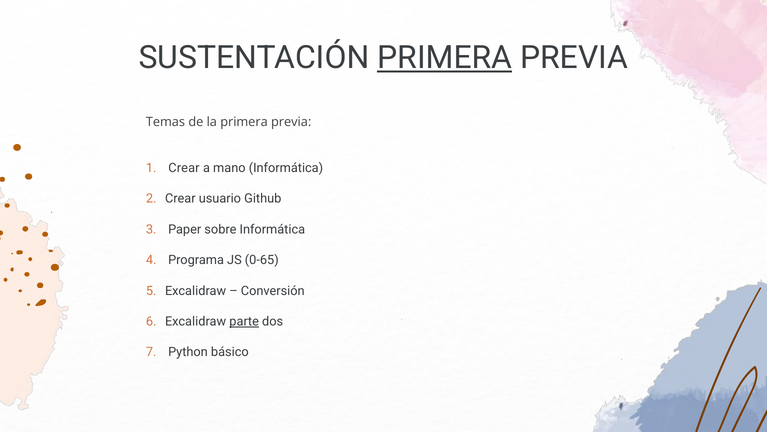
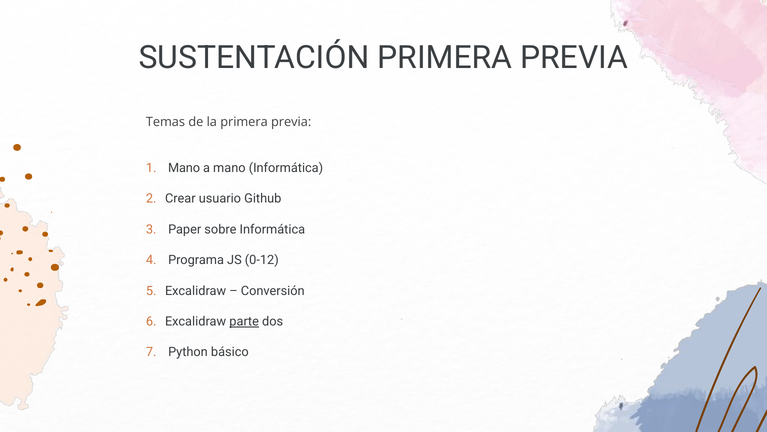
PRIMERA underline: present -> none (445, 58)
Crear: Crear -> Mano (184, 168)
0-65: 0-65 -> 0-12 (262, 260)
